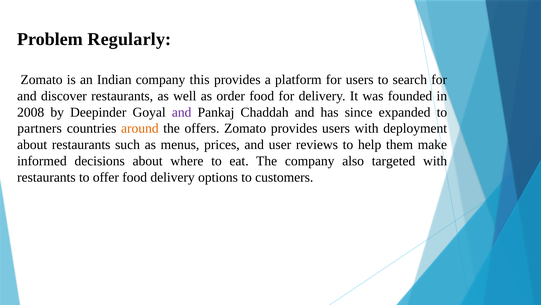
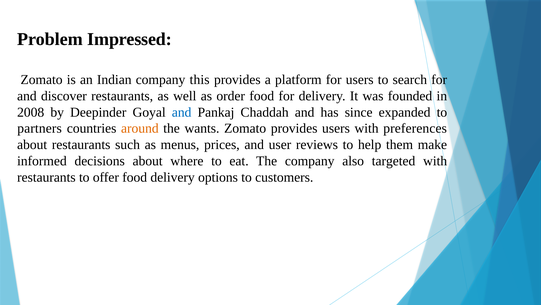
Regularly: Regularly -> Impressed (130, 39)
and colour: purple -> blue (182, 112)
offers: offers -> wants (202, 128)
deployment: deployment -> preferences (415, 128)
